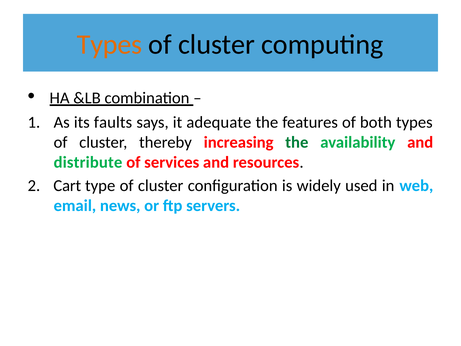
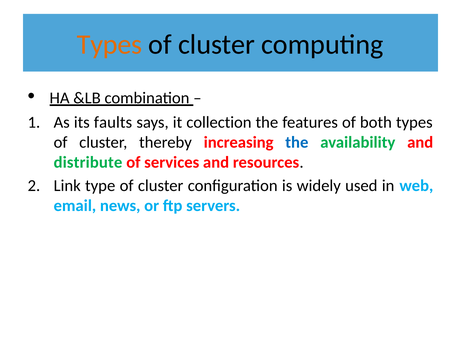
adequate: adequate -> collection (219, 122)
the colour: green -> blue (297, 142)
Cart: Cart -> Link (67, 185)
